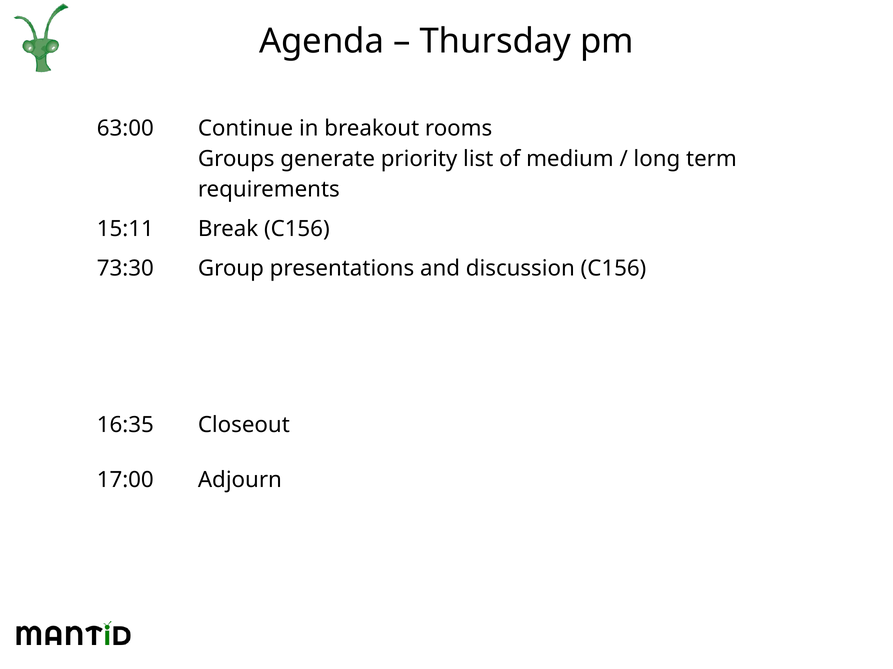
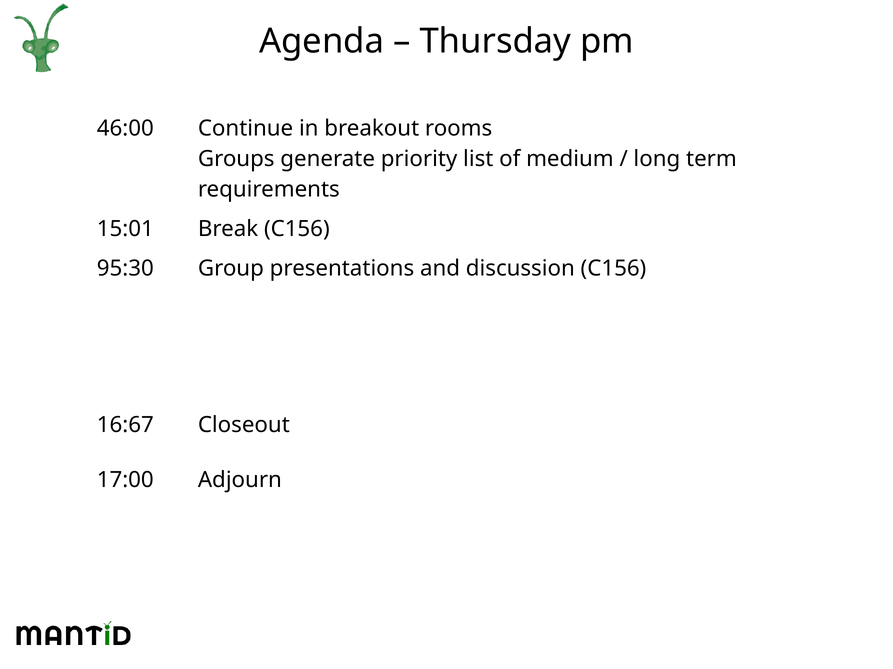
63:00: 63:00 -> 46:00 (125, 129)
15:11: 15:11 -> 15:01 (125, 229)
73:30: 73:30 -> 95:30 (125, 269)
16:35: 16:35 -> 16:67 (125, 425)
